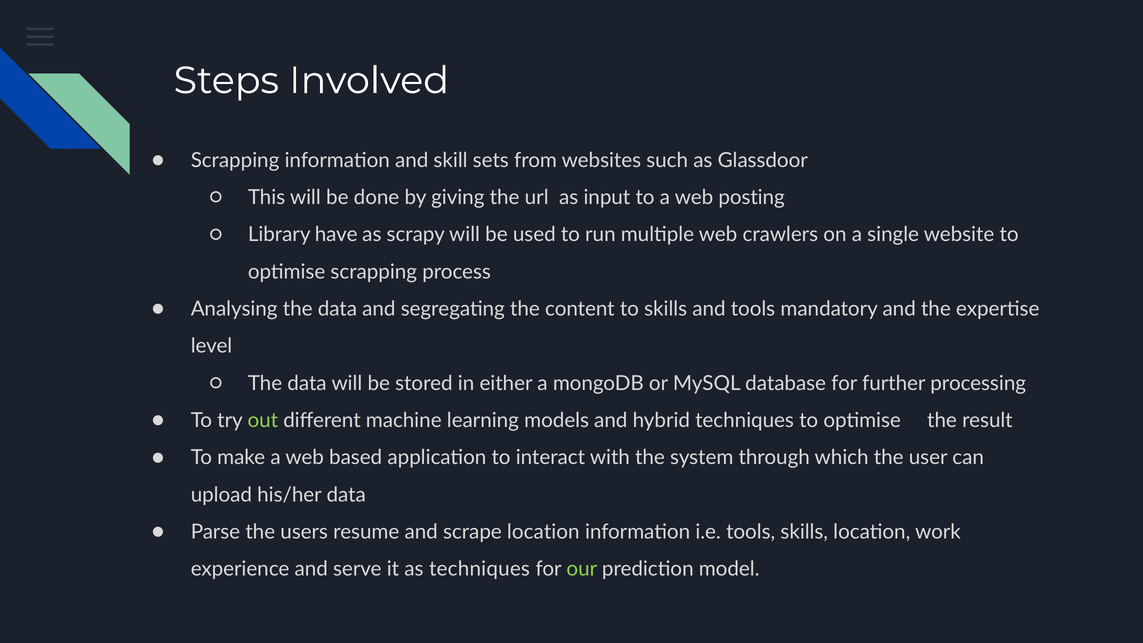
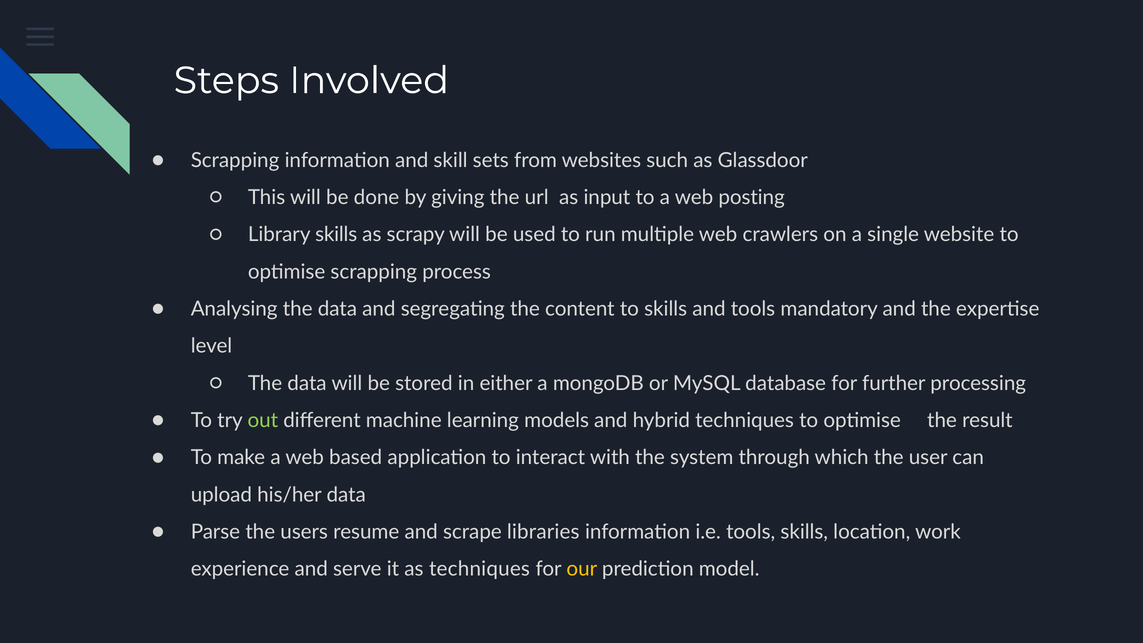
Library have: have -> skills (336, 235)
scrape location: location -> libraries (543, 532)
our colour: light green -> yellow (582, 569)
